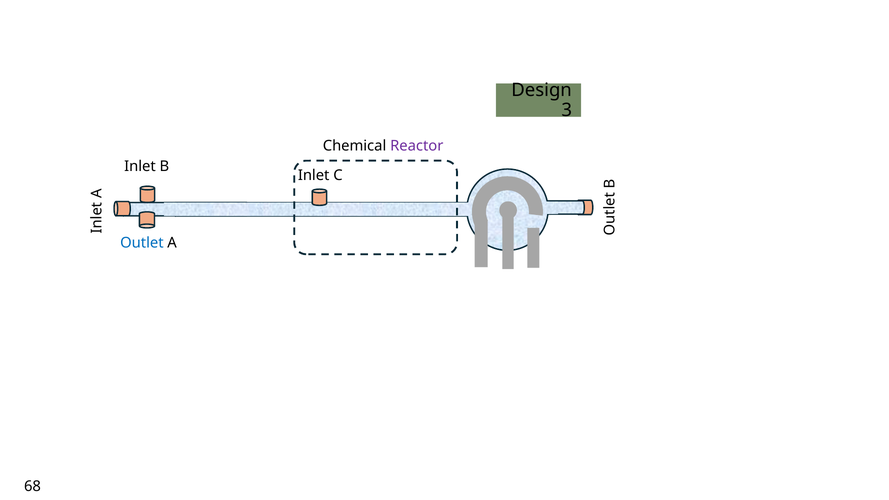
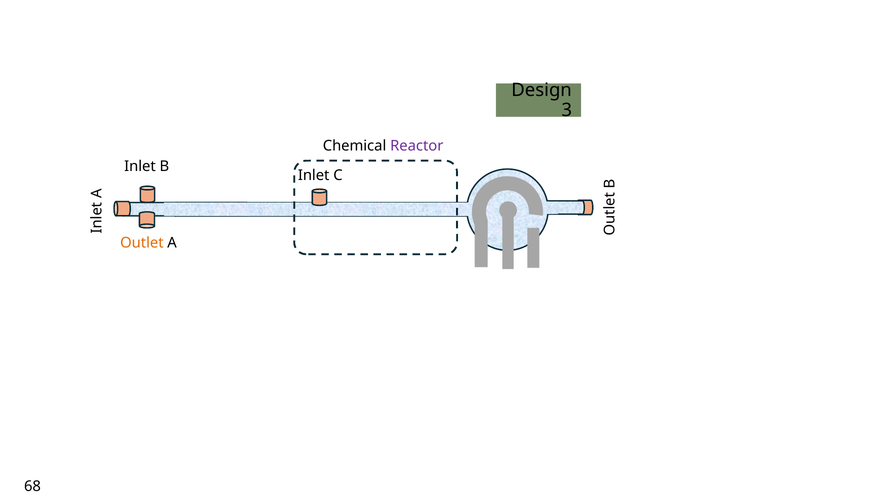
Outlet colour: blue -> orange (142, 243)
